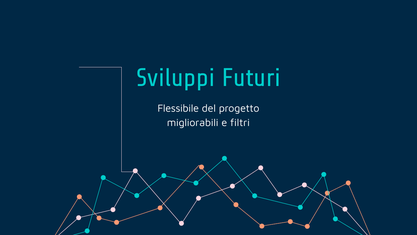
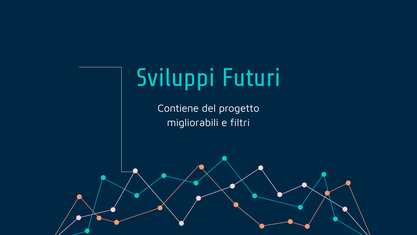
Flessibile: Flessibile -> Contiene (178, 108)
